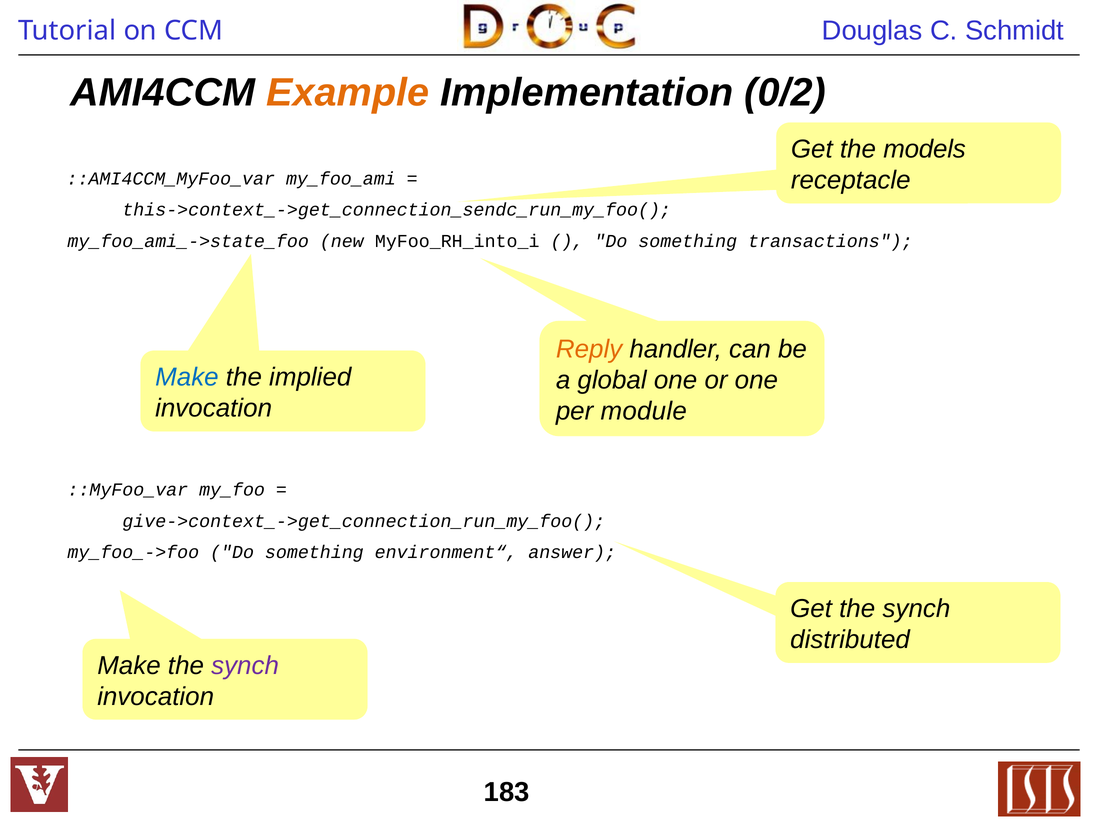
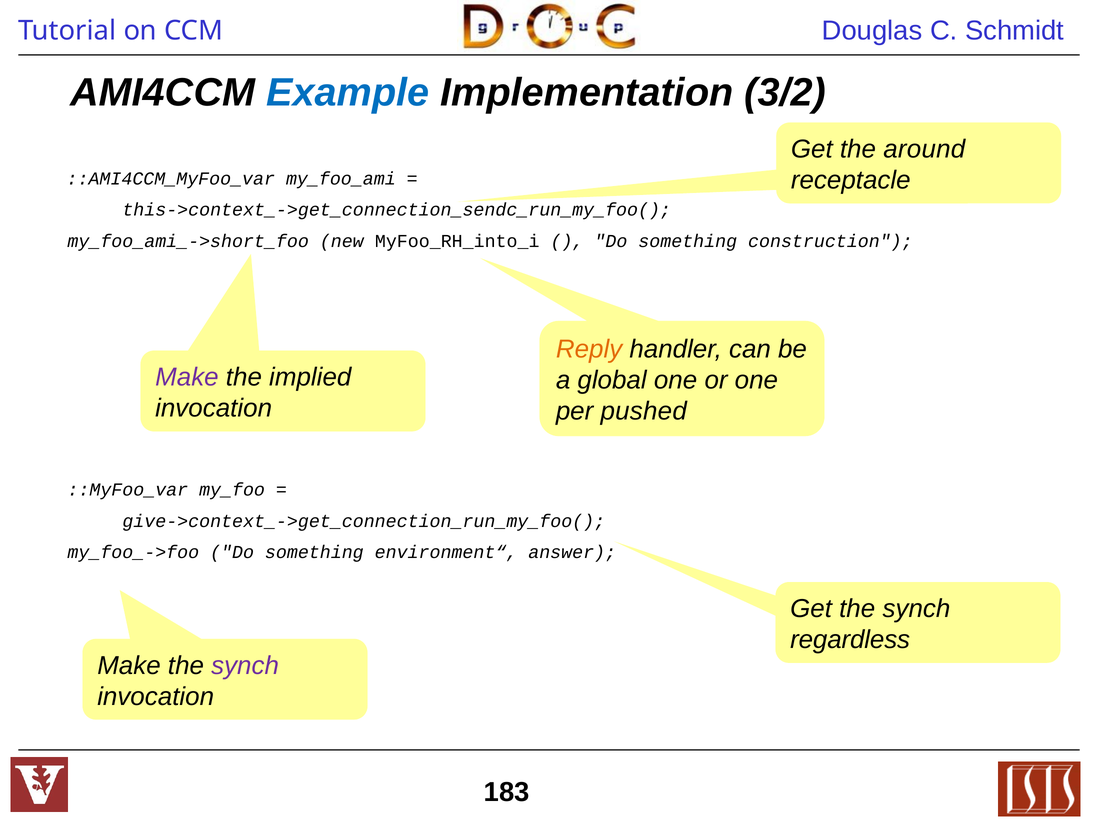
Example colour: orange -> blue (348, 93)
0/2: 0/2 -> 3/2 (785, 93)
models: models -> around (924, 149)
my_foo_ami_->state_foo: my_foo_ami_->state_foo -> my_foo_ami_->short_foo (188, 241)
transactions: transactions -> construction (830, 241)
Make colour: blue -> purple (187, 377)
module: module -> pushed (644, 412)
distributed: distributed -> regardless (850, 640)
